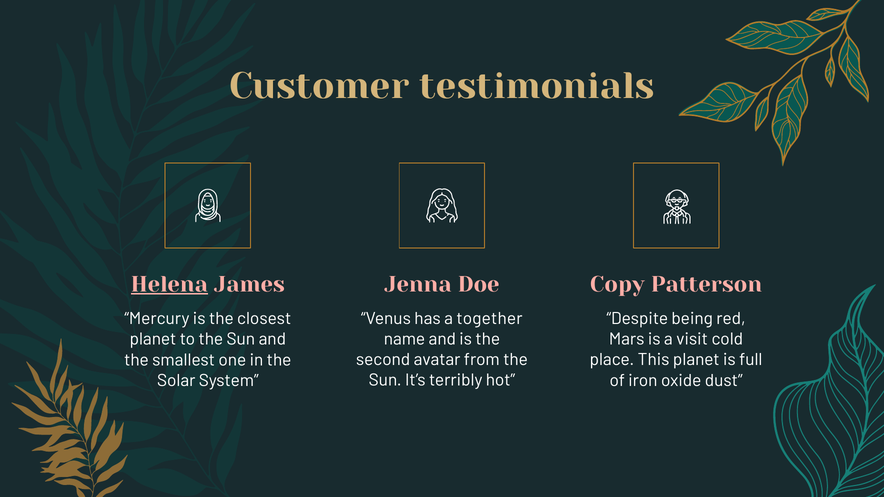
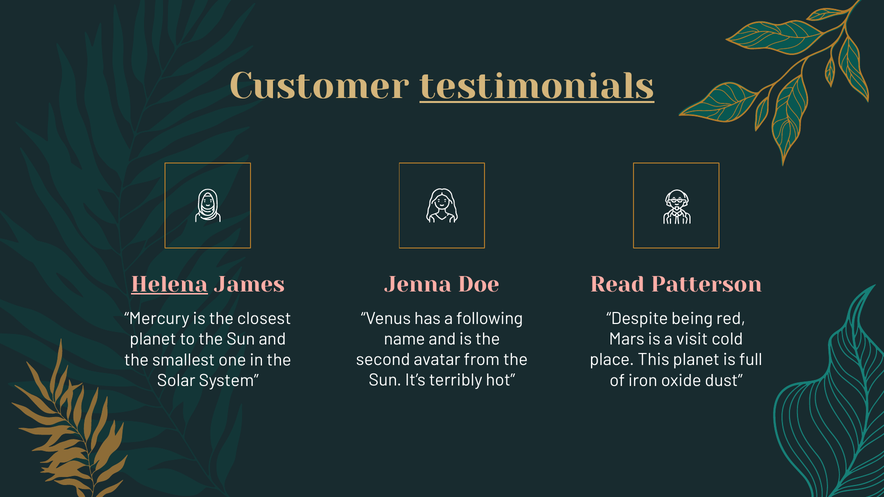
testimonials underline: none -> present (537, 86)
Copy: Copy -> Read (617, 284)
together: together -> following (490, 319)
